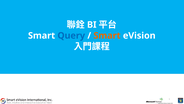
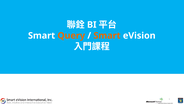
Query colour: blue -> orange (71, 35)
